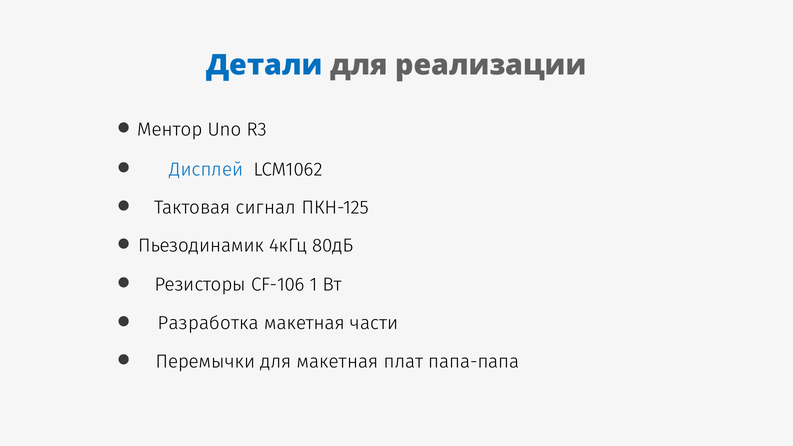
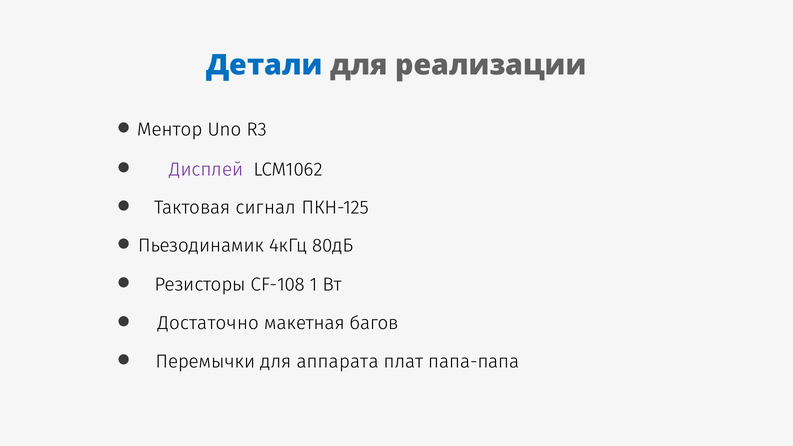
Дисплей colour: blue -> purple (206, 170)
CF-106: CF-106 -> CF-108 (278, 285)
Разработка: Разработка -> Достаточно (208, 323)
части: части -> багов (374, 323)
для макетная: макетная -> аппарата (338, 362)
